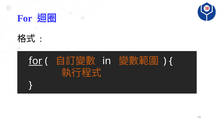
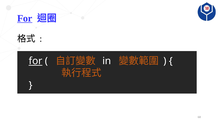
For underline: none -> present (25, 18)
